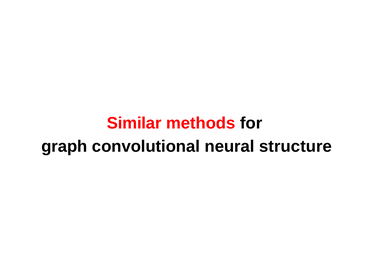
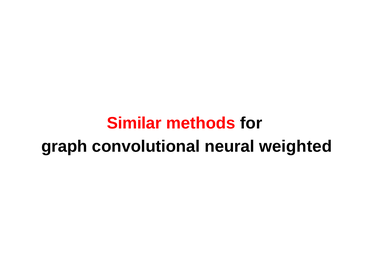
structure: structure -> weighted (296, 147)
